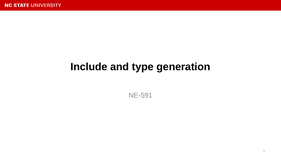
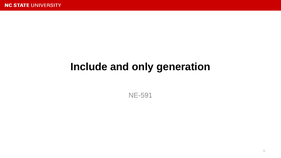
type: type -> only (143, 67)
